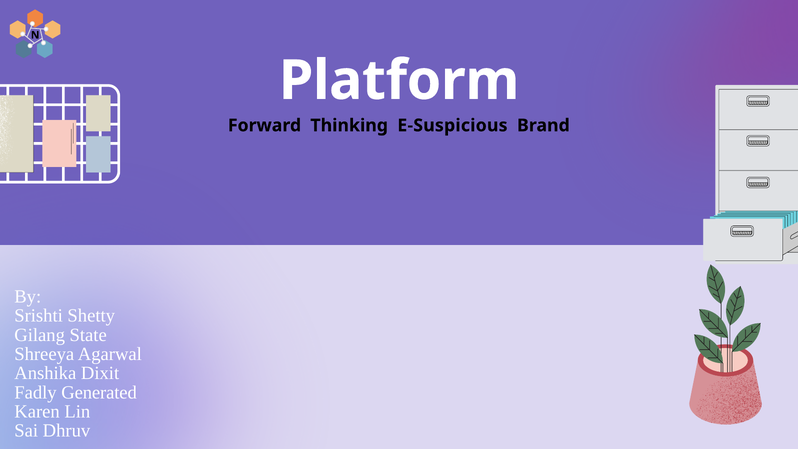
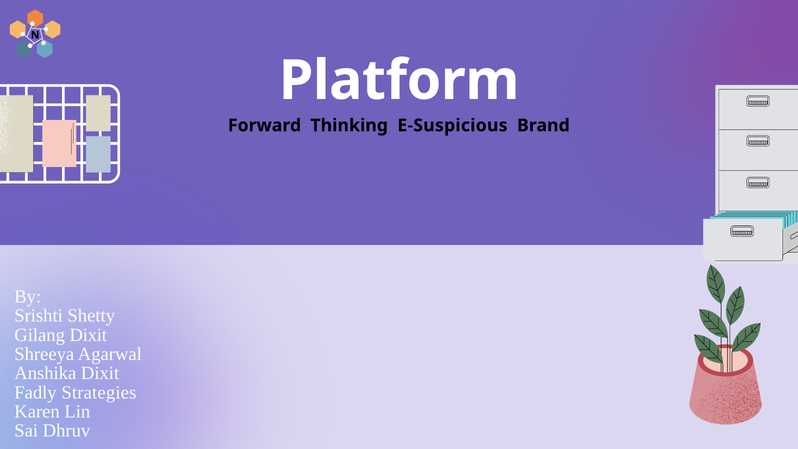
Gilang State: State -> Dixit (88, 335)
Generated: Generated -> Strategies (99, 392)
